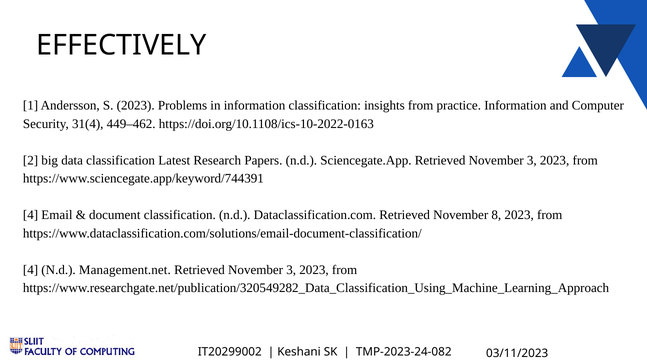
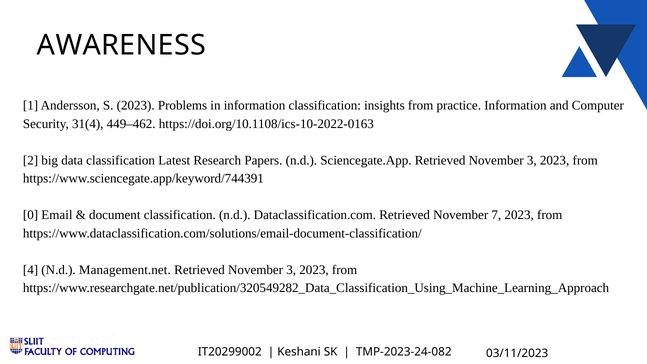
EFFECTIVELY: EFFECTIVELY -> AWARENESS (121, 45)
4: 4 -> 0 (31, 215)
8: 8 -> 7 (496, 215)
